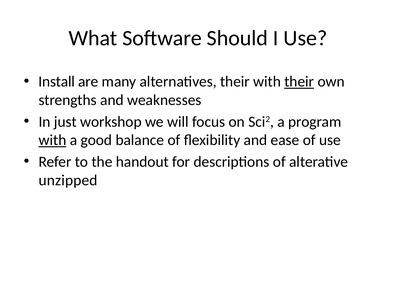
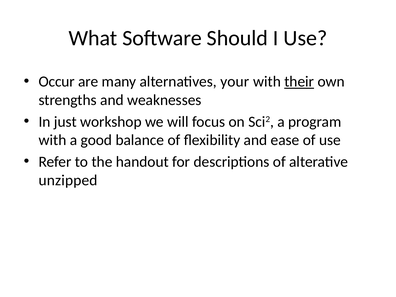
Install: Install -> Occur (57, 82)
alternatives their: their -> your (235, 82)
with underline: present -> none (52, 140)
